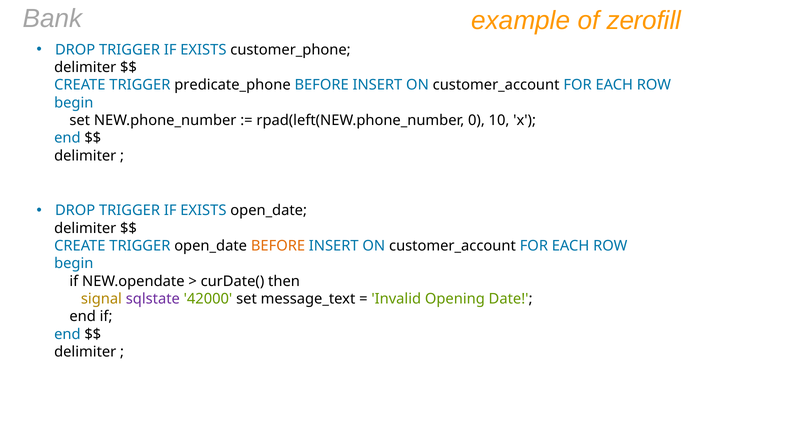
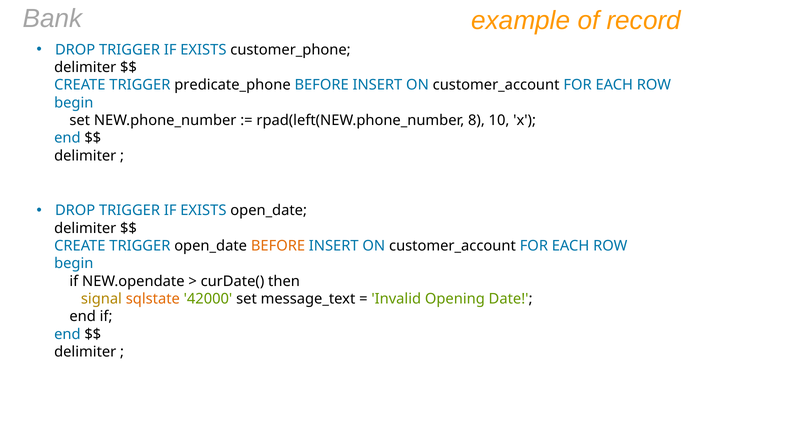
zerofill: zerofill -> record (644, 20)
0: 0 -> 8 (476, 120)
sqlstate colour: purple -> orange (153, 299)
